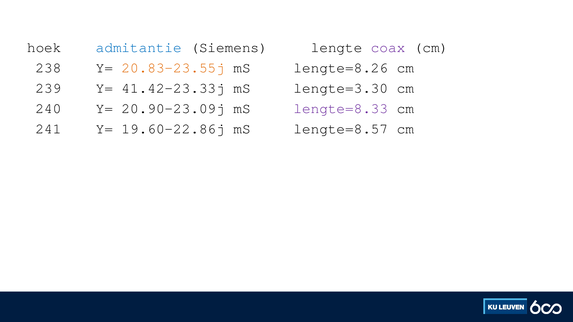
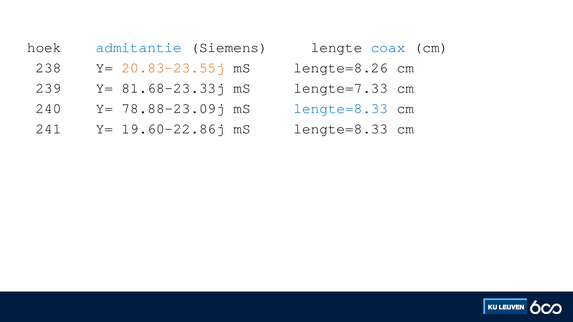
coax colour: purple -> blue (388, 48)
41.42-23.33j: 41.42-23.33j -> 81.68-23.33j (173, 88)
lengte=3.30: lengte=3.30 -> lengte=7.33 (341, 88)
20.90-23.09j: 20.90-23.09j -> 78.88-23.09j (173, 108)
lengte=8.33 colour: purple -> blue (341, 108)
19.60-22.86j mS lengte=8.57: lengte=8.57 -> lengte=8.33 (341, 129)
